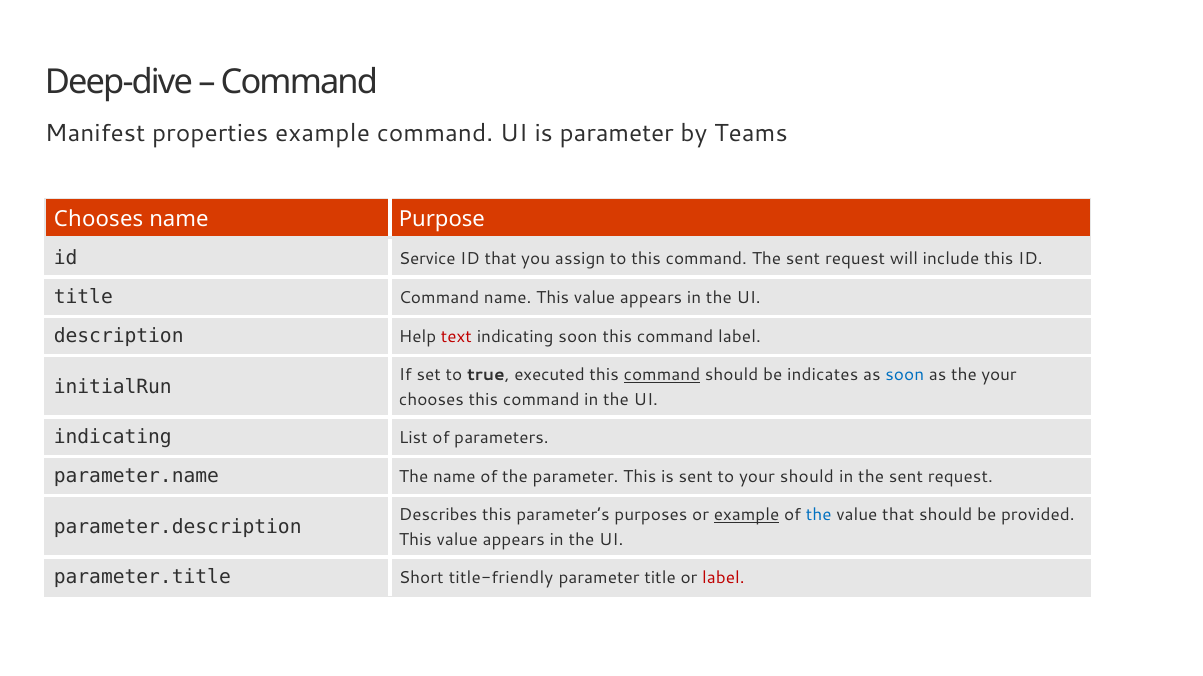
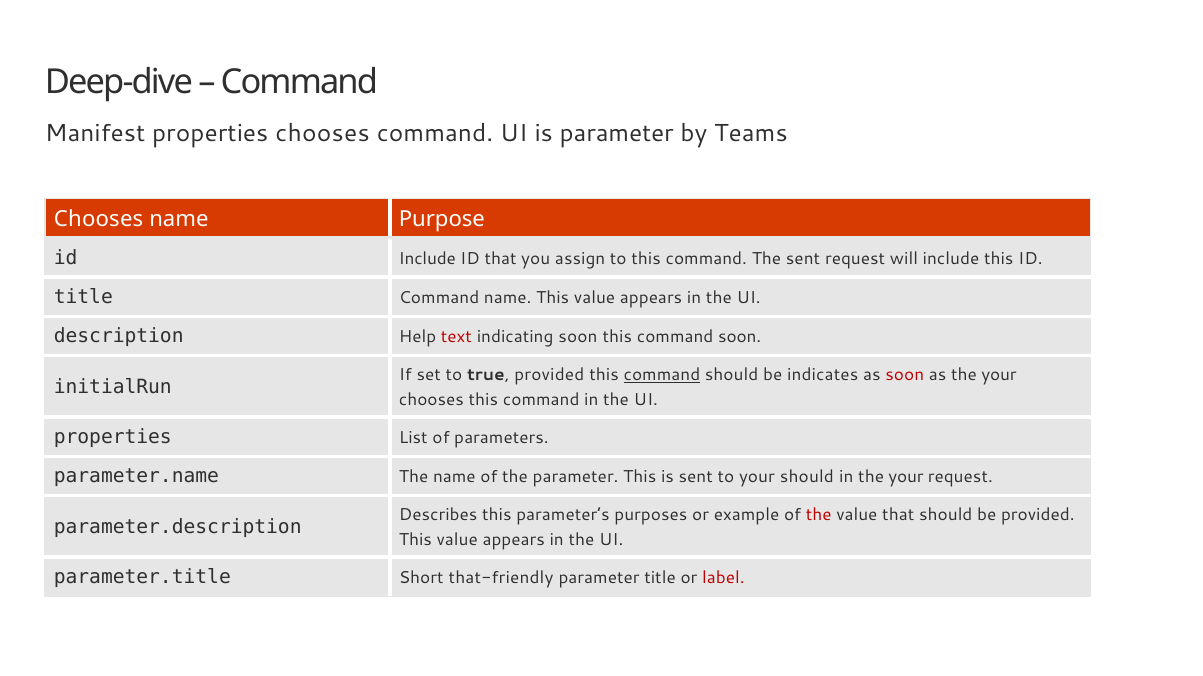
properties example: example -> chooses (323, 134)
id Service: Service -> Include (427, 259)
command label: label -> soon (740, 337)
true executed: executed -> provided (549, 375)
soon colour: blue -> red (905, 375)
indicating: indicating -> properties (113, 437)
in the sent: sent -> your (906, 477)
example underline: present -> none (747, 515)
the colour: blue -> red (819, 515)
title-friendly: title-friendly -> that-friendly (501, 578)
